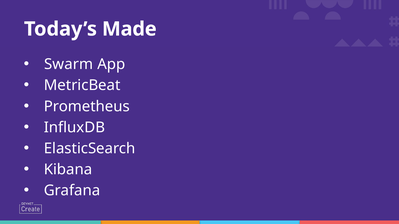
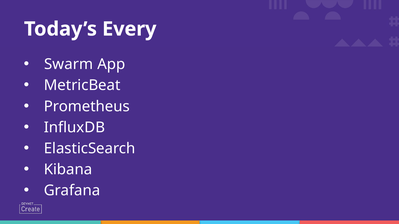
Made: Made -> Every (129, 29)
